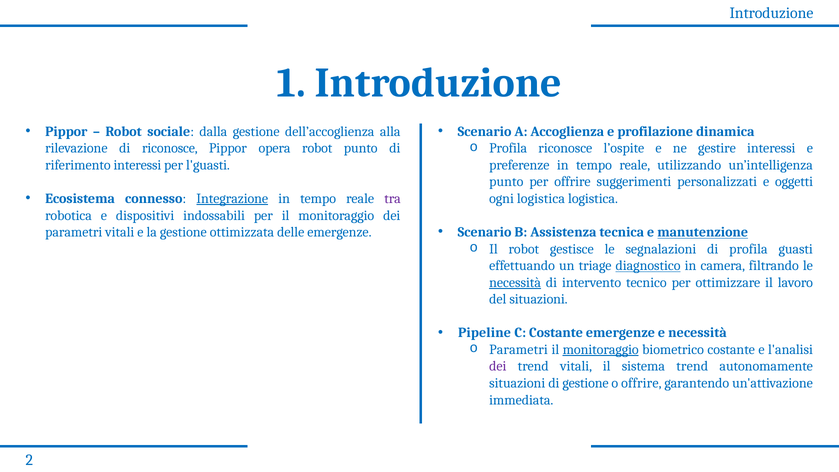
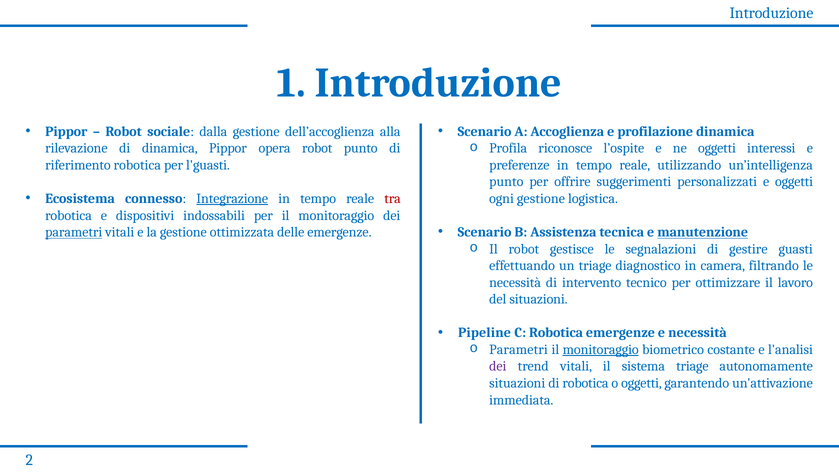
ne gestire: gestire -> oggetti (717, 148)
di riconosce: riconosce -> dinamica (170, 148)
riferimento interessi: interessi -> robotica (137, 165)
tra colour: purple -> red (393, 199)
ogni logistica: logistica -> gestione (541, 199)
parametri underline: none -> present (74, 232)
di profila: profila -> gestire (748, 249)
diagnostico underline: present -> none (648, 266)
necessità underline: present -> none (515, 282)
C Costante: Costante -> Robotica (556, 333)
sistema trend: trend -> triage (692, 366)
di gestione: gestione -> robotica (586, 383)
o offrire: offrire -> oggetti (642, 383)
